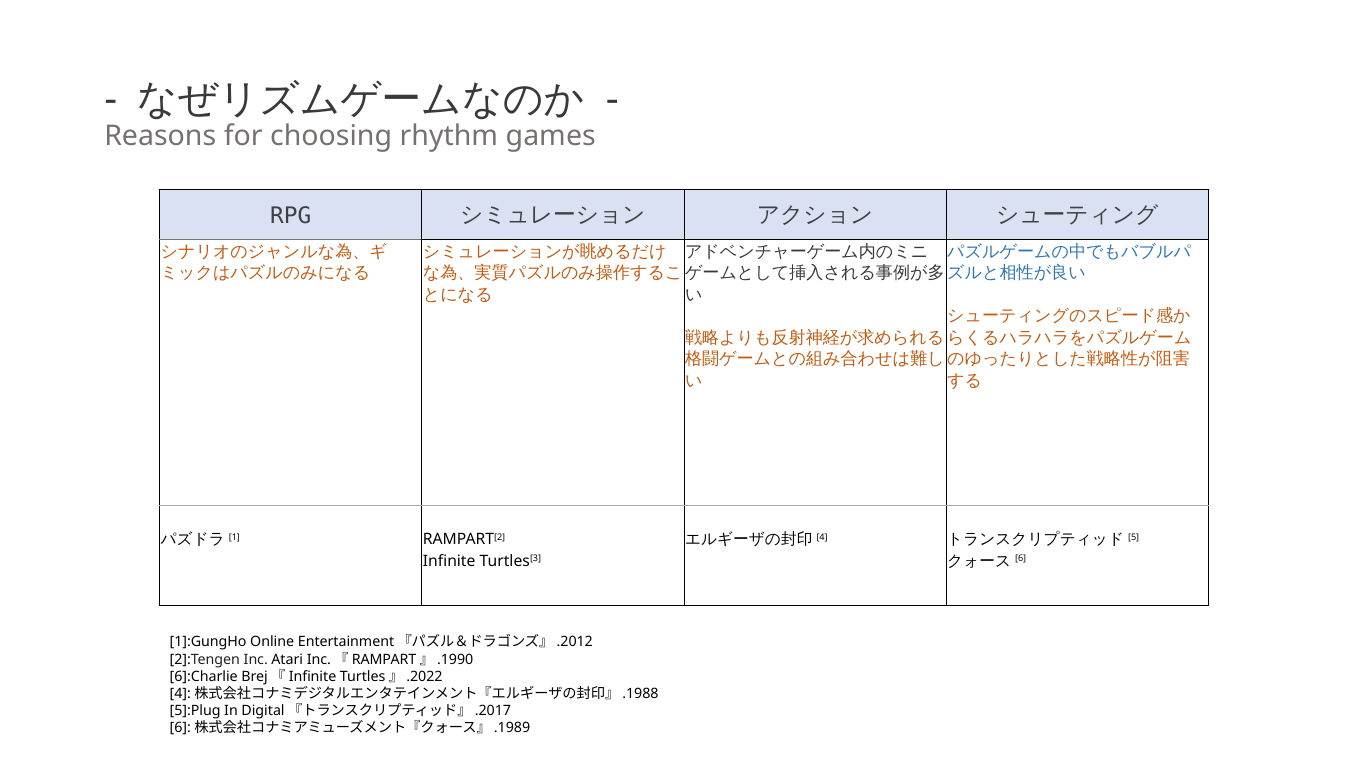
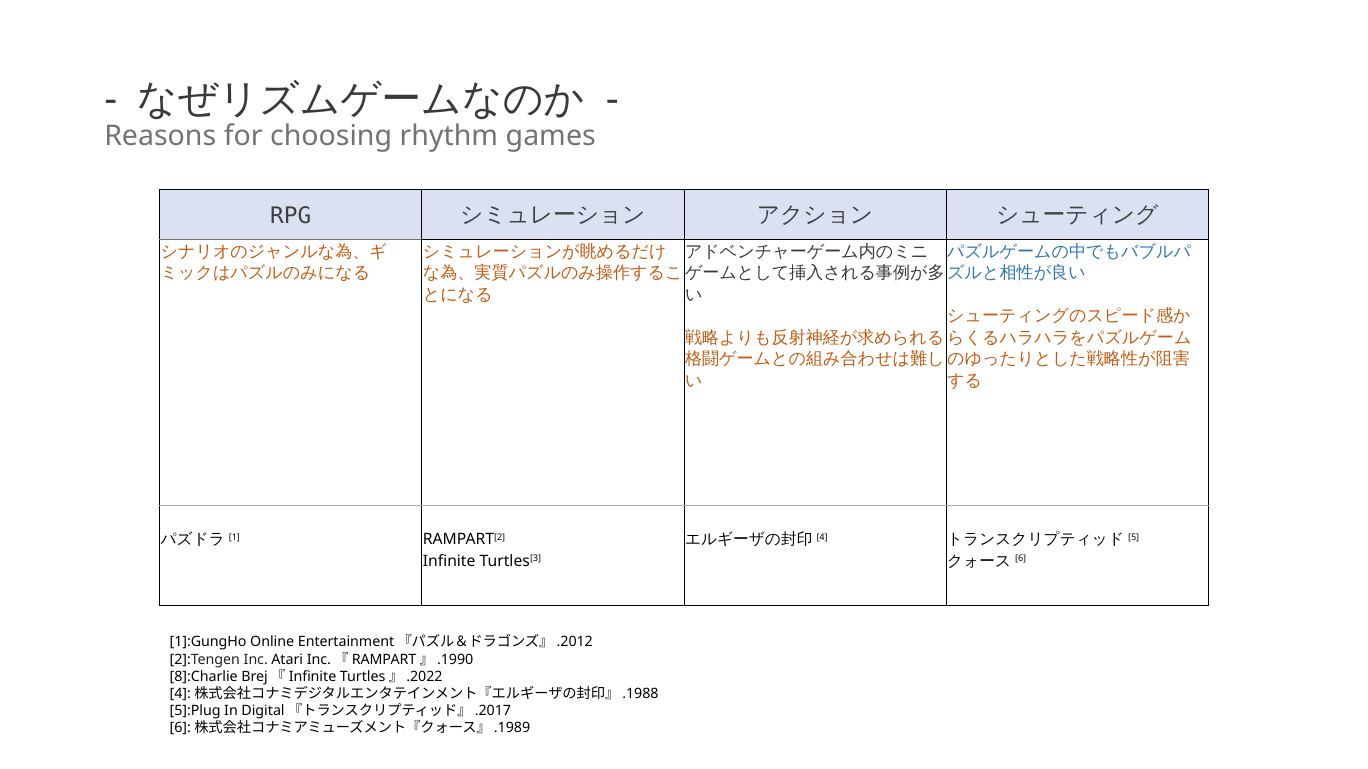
6]:Charlie: 6]:Charlie -> 8]:Charlie (204, 677)
